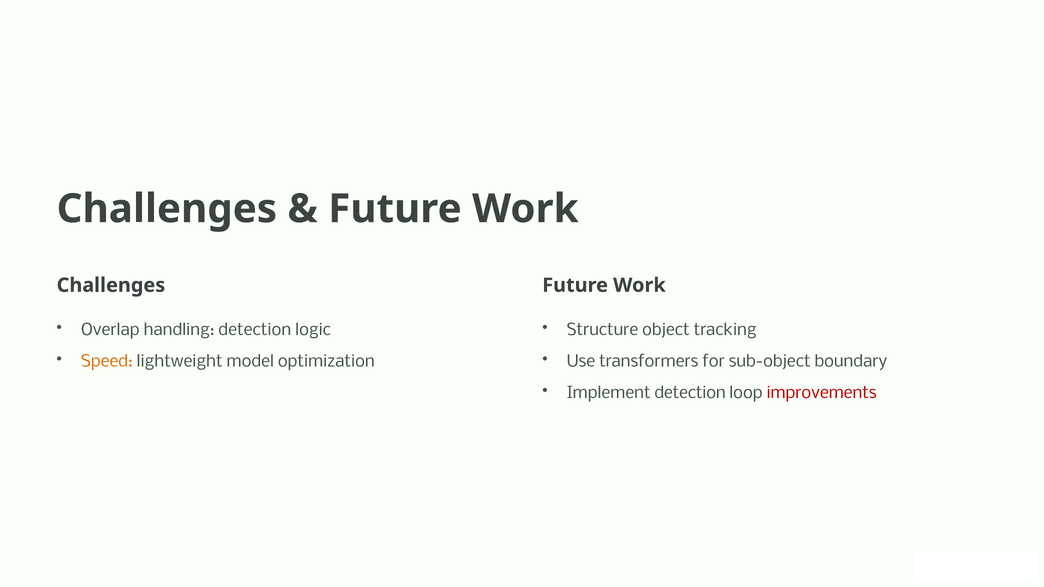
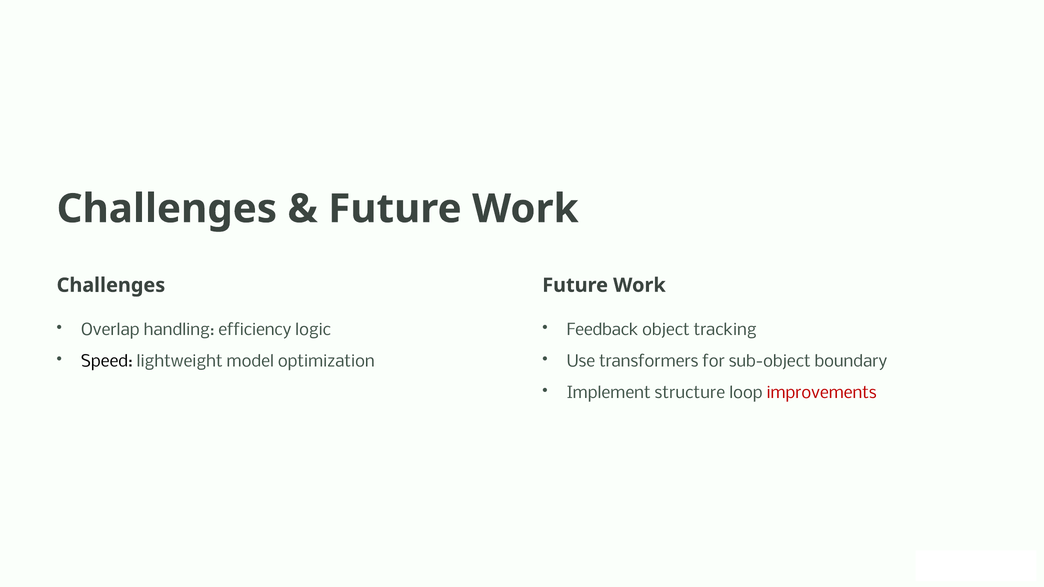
handling detection: detection -> efficiency (255, 330)
Structure: Structure -> Feedback (603, 330)
Speed colour: orange -> black (107, 362)
Implement detection: detection -> structure (690, 393)
